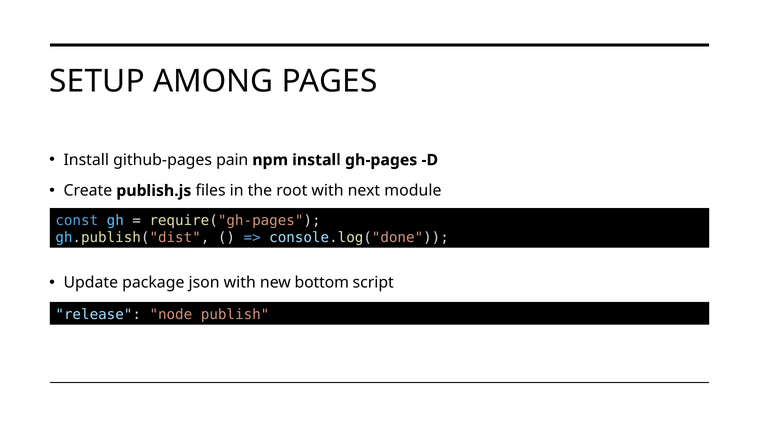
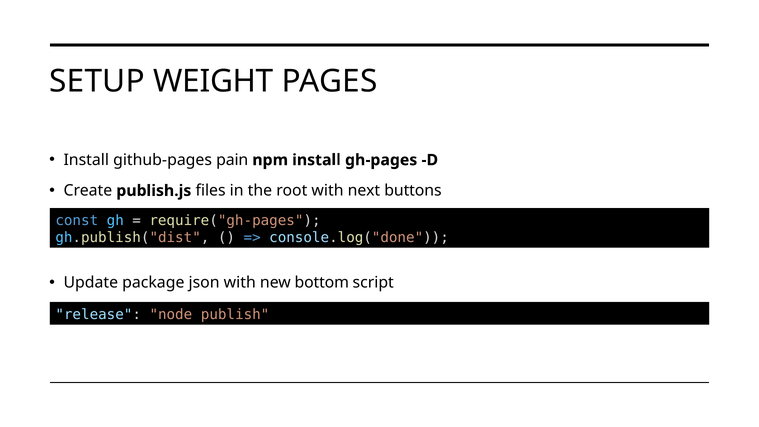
AMONG: AMONG -> WEIGHT (213, 81)
module: module -> buttons (413, 191)
